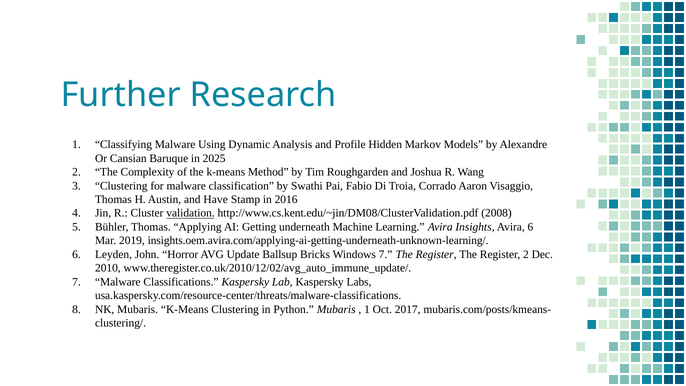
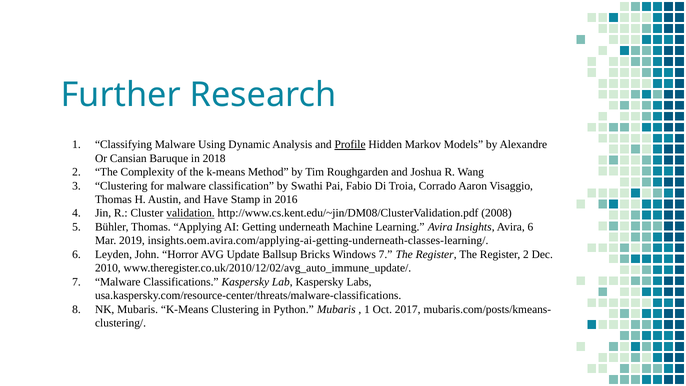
Profile underline: none -> present (350, 145)
2025: 2025 -> 2018 (214, 158)
insights.oem.avira.com/applying-ai-getting-underneath-unknown-learning/: insights.oem.avira.com/applying-ai-getting-underneath-unknown-learning/ -> insights.oem.avira.com/applying-ai-getting-underneath-classes-learning/ (318, 241)
